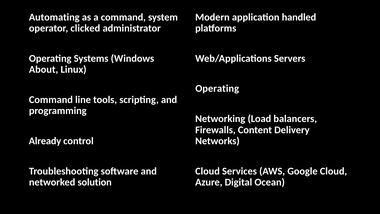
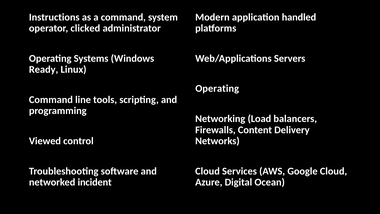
Automating: Automating -> Instructions (54, 17)
About: About -> Ready (44, 69)
Already: Already -> Viewed (45, 141)
solution: solution -> incident (95, 182)
